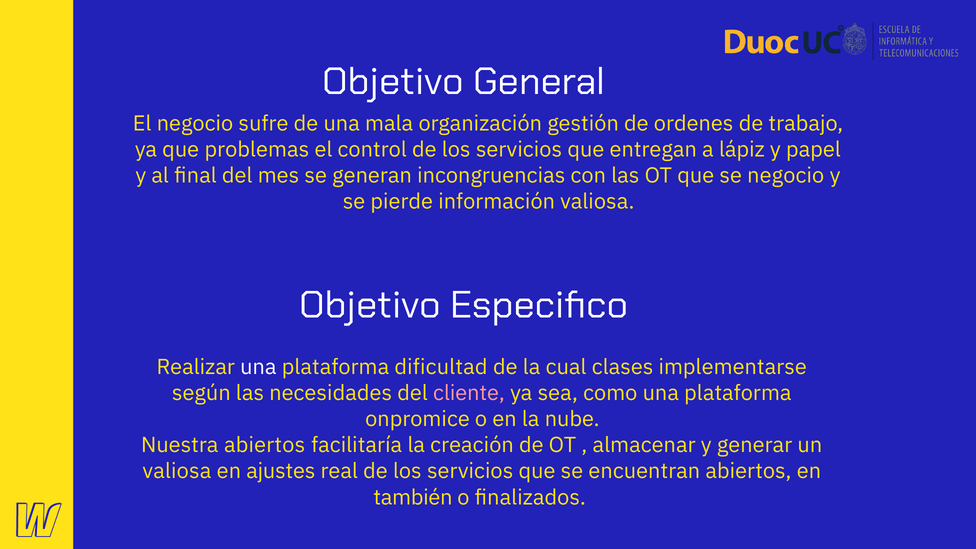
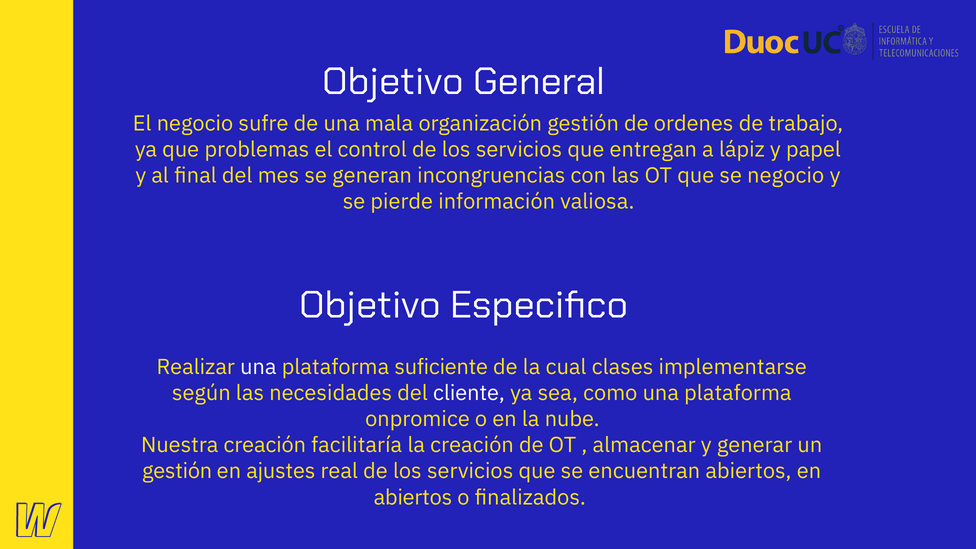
dificultad: dificultad -> suficiente (441, 367)
cliente colour: pink -> white (469, 393)
Nuestra abiertos: abiertos -> creación (265, 445)
valiosa: valiosa -> gestión (177, 471)
también: también -> abiertos (413, 497)
